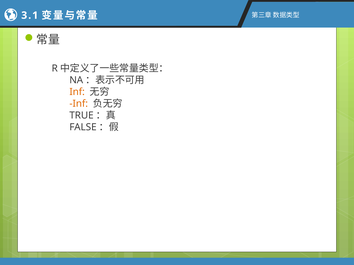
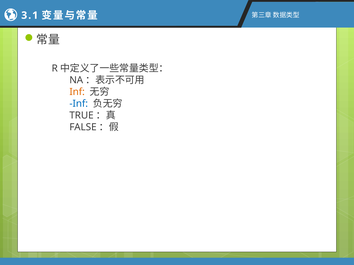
Inf colour: orange -> blue (79, 104)
